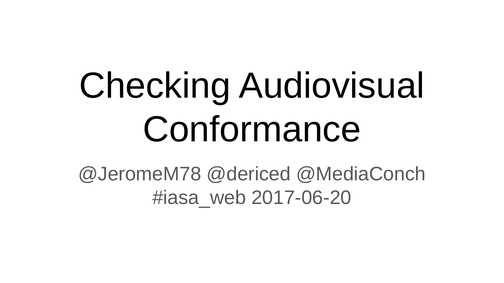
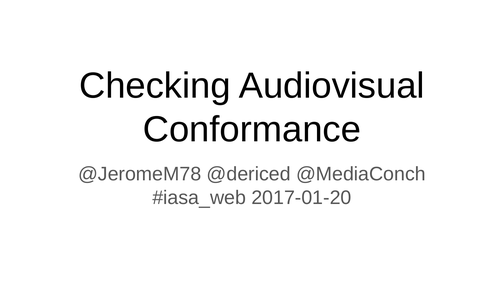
2017-06-20: 2017-06-20 -> 2017-01-20 (301, 198)
